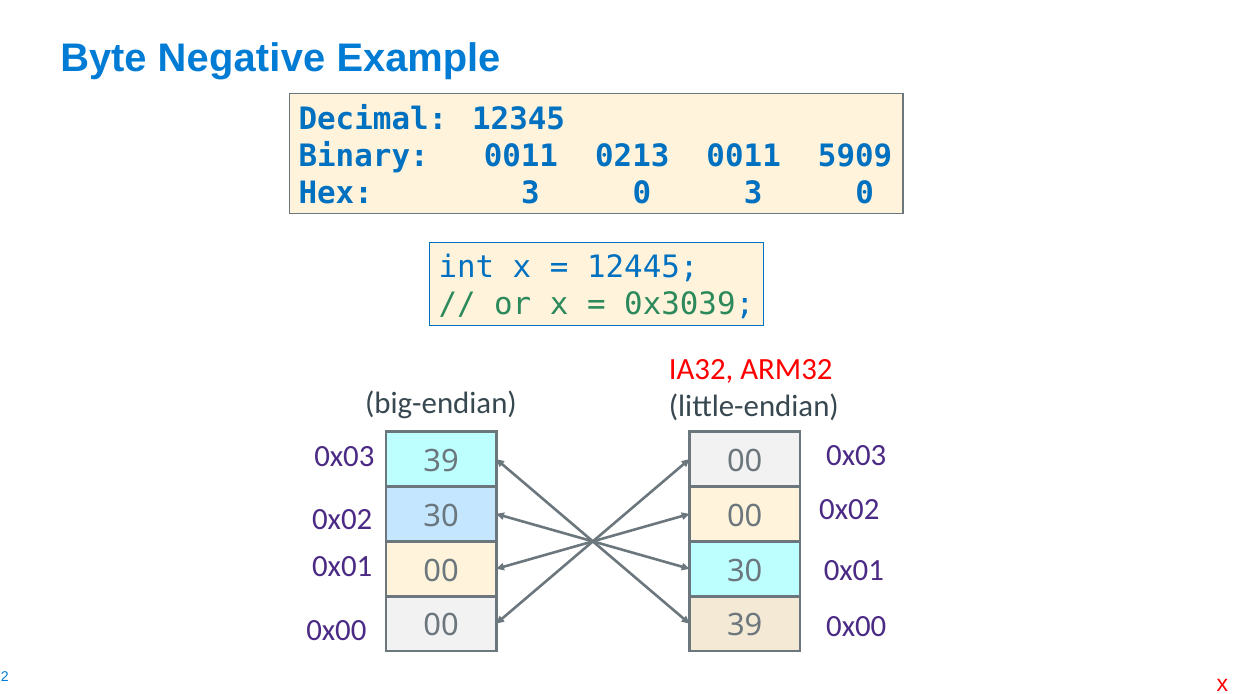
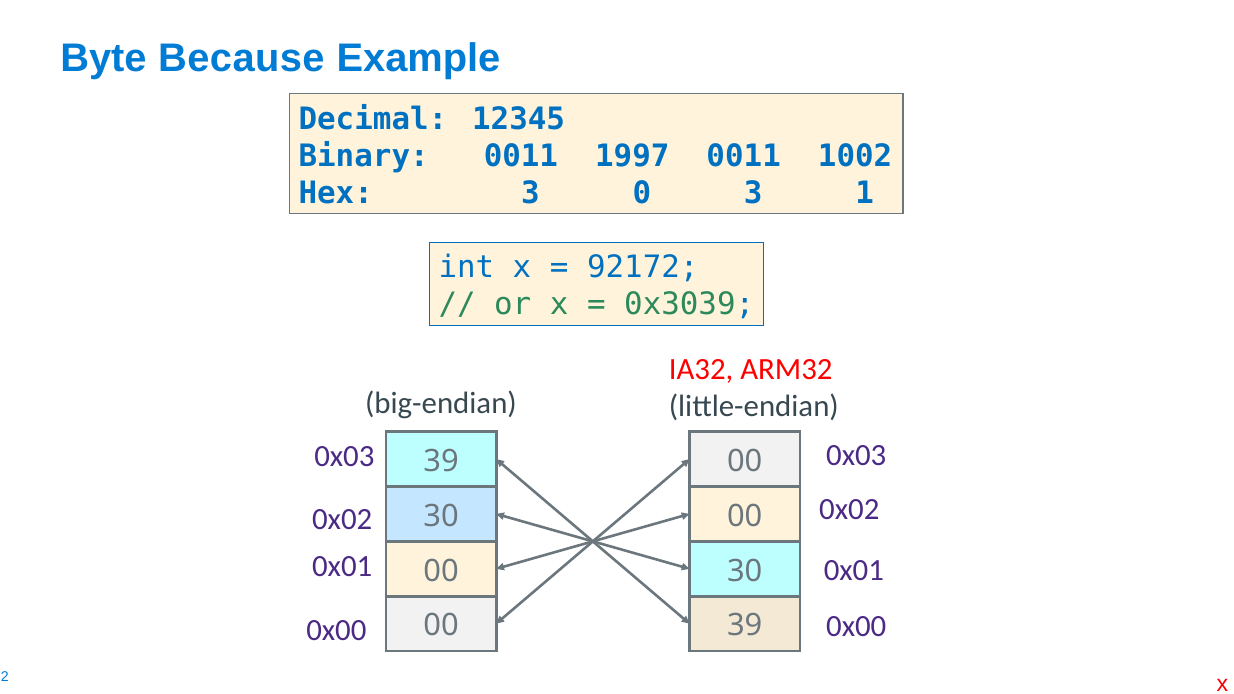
Negative: Negative -> Because (241, 58)
0213: 0213 -> 1997 (632, 156)
5909: 5909 -> 1002 (855, 156)
0 3 0: 0 -> 1 (865, 193)
12445: 12445 -> 92172 (643, 268)
